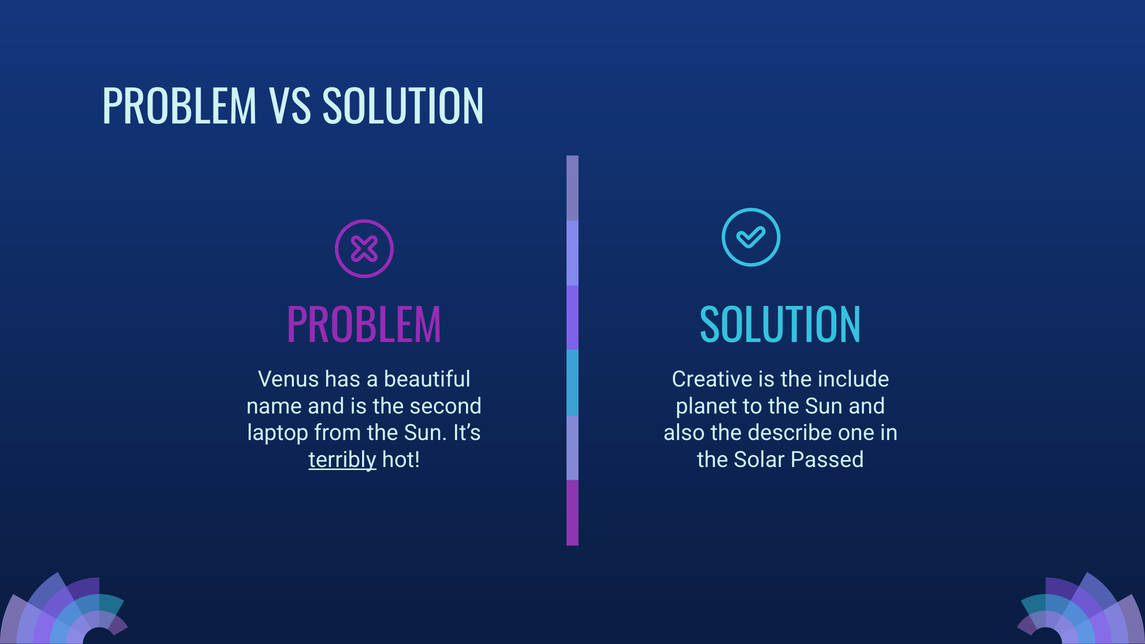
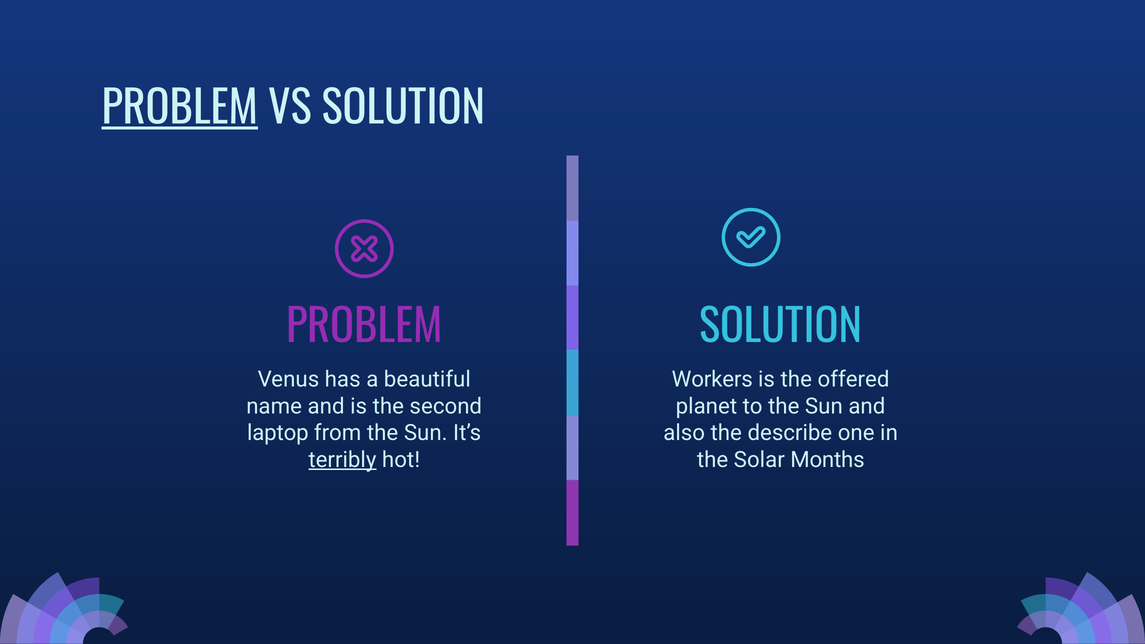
PROBLEM underline: none -> present (180, 109)
Creative: Creative -> Workers (712, 380)
include: include -> offered (854, 380)
Passed: Passed -> Months (827, 460)
